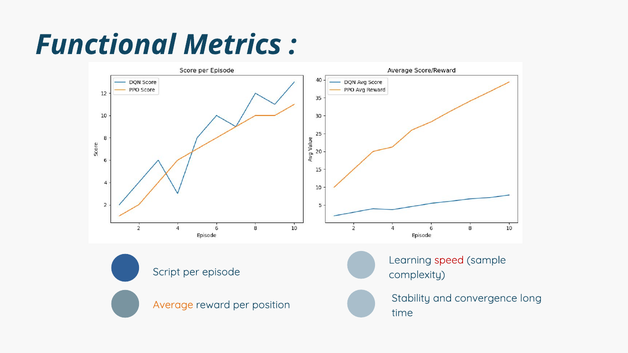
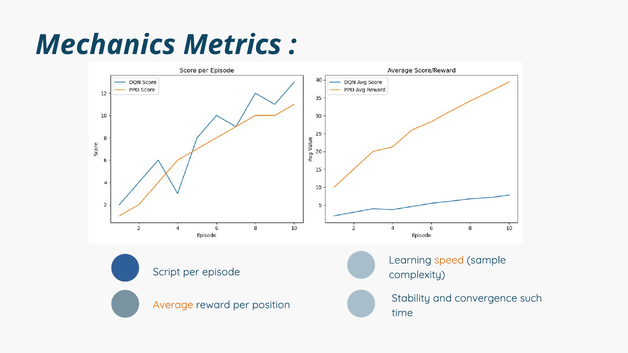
Functional: Functional -> Mechanics (106, 45)
speed colour: red -> orange (449, 260)
long: long -> such (531, 298)
